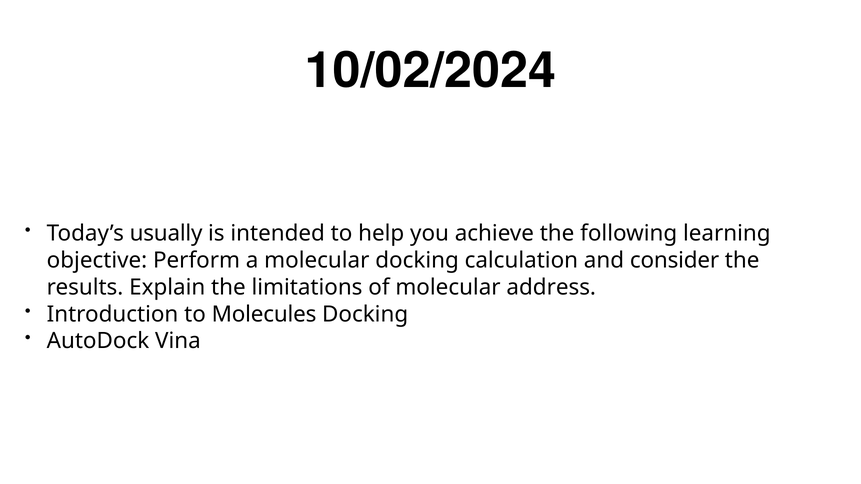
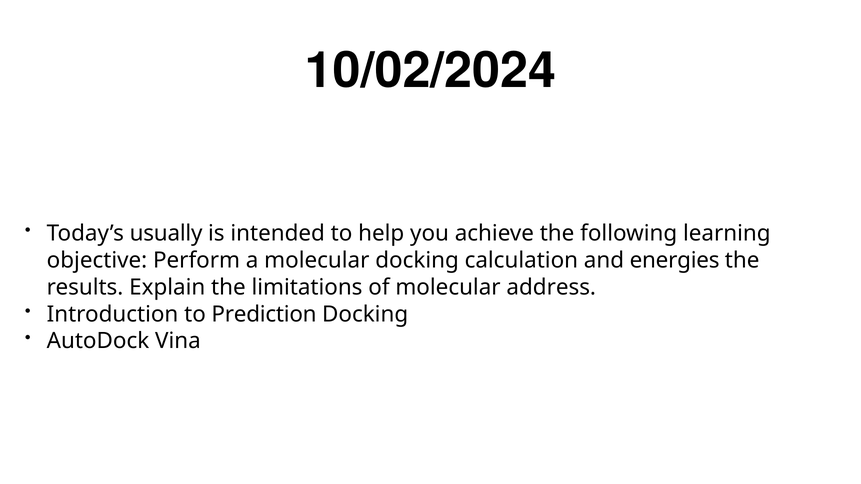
consider: consider -> energies (675, 261)
Molecules: Molecules -> Prediction (264, 314)
